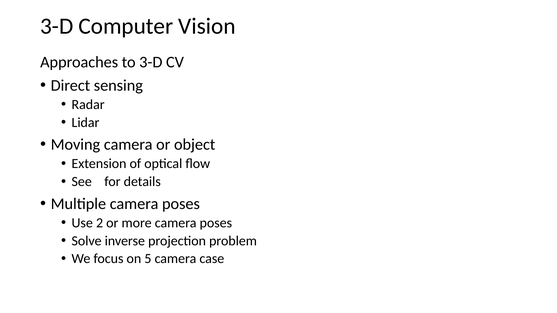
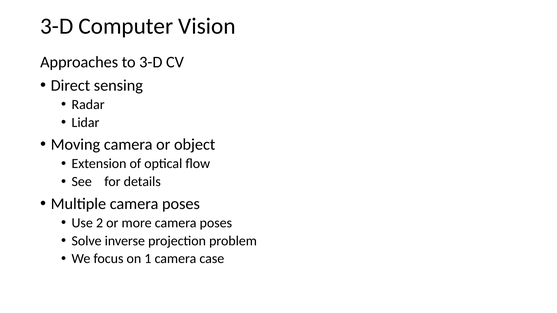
5: 5 -> 1 (148, 259)
